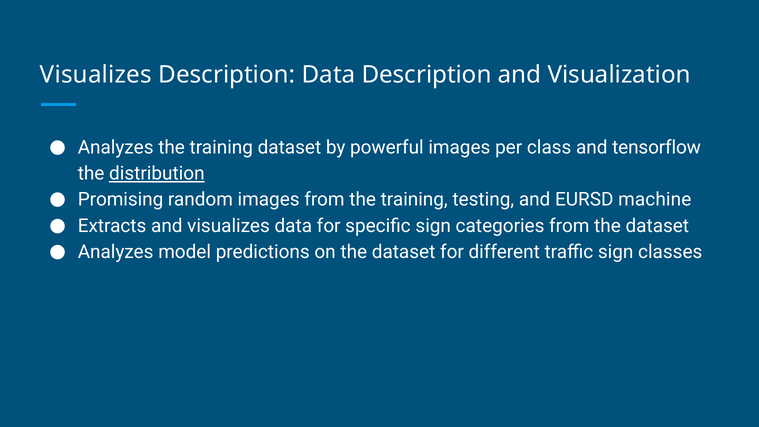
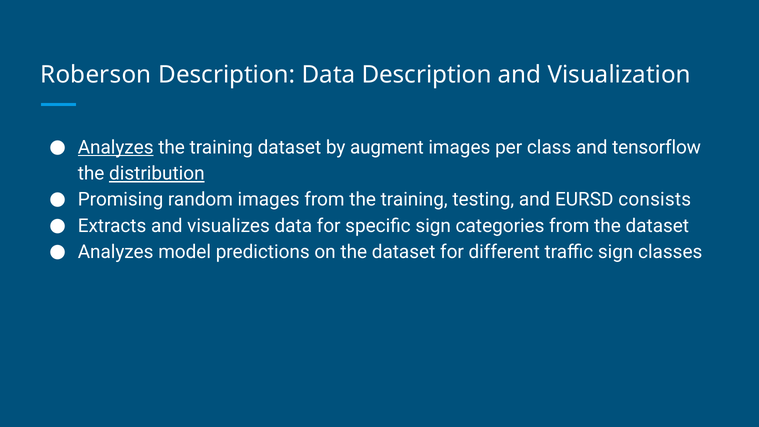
Visualizes: Visualizes -> Roberson (96, 75)
Analyzes underline: none -> present (116, 147)
powerful: powerful -> augment (387, 147)
machine: machine -> consists (655, 200)
